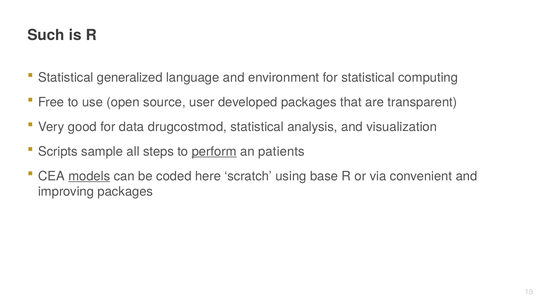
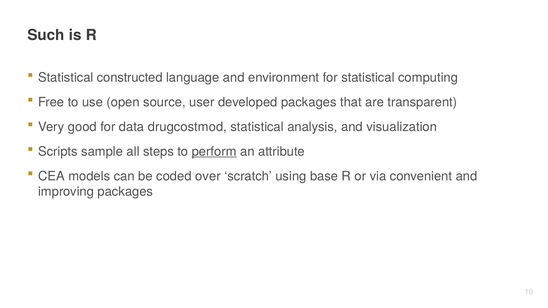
generalized: generalized -> constructed (130, 78)
patients: patients -> attribute (282, 152)
models underline: present -> none (89, 176)
here: here -> over (208, 176)
